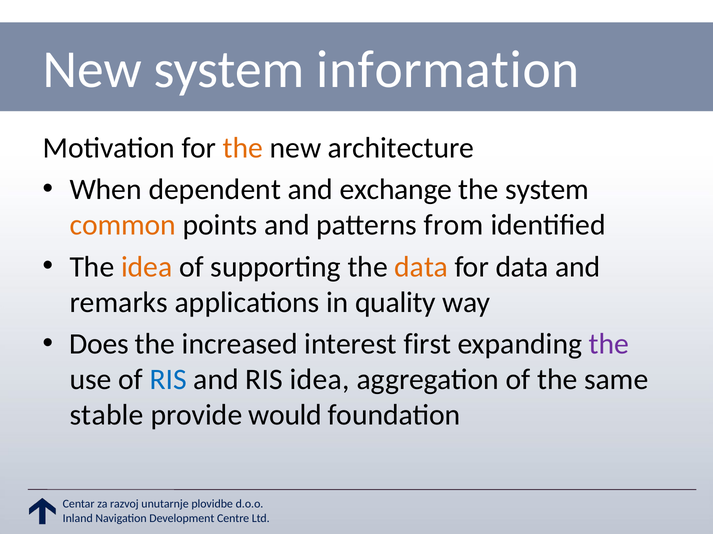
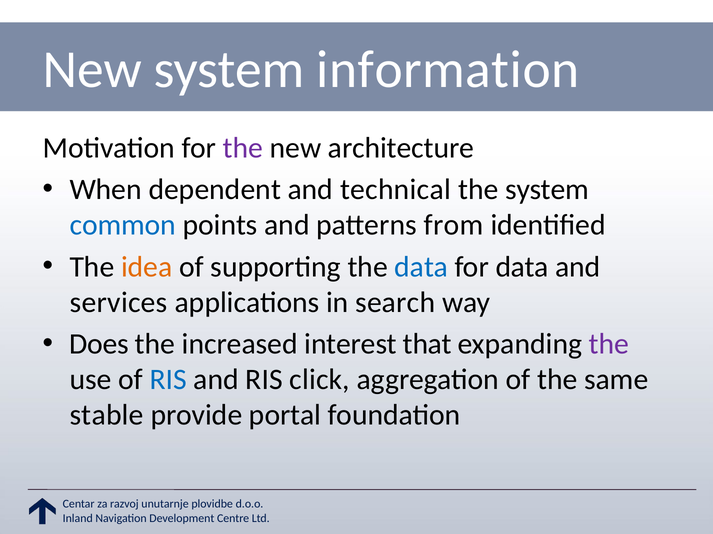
the colour: orange -> purple (243, 148)
exchange: exchange -> technical (396, 190)
common colour: orange -> blue (123, 225)
data colour: orange -> blue (421, 267)
remarks: remarks -> services (119, 303)
quality: quality -> search (395, 303)
first: first -> that (427, 344)
RIS idea: idea -> click (320, 380)
would: would -> portal (285, 416)
